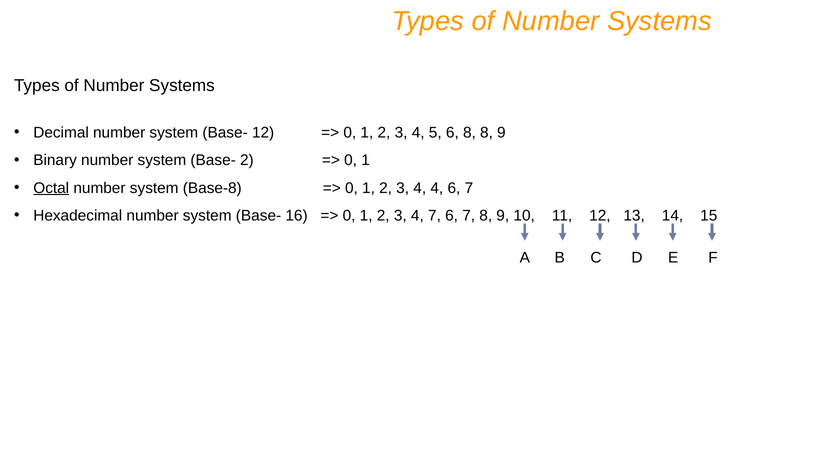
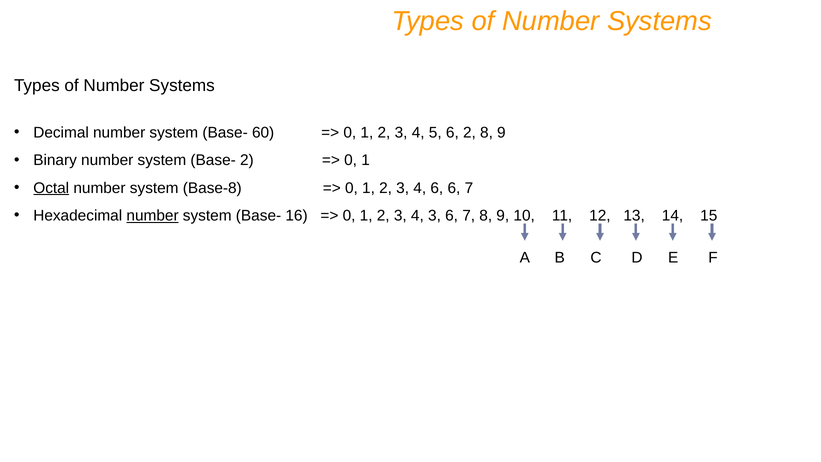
Base- 12: 12 -> 60 (263, 132)
6 8: 8 -> 2 (469, 132)
4 4: 4 -> 6 (437, 188)
number underline: none -> present (153, 216)
4 7: 7 -> 3 (434, 216)
